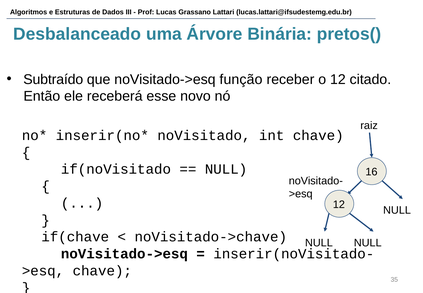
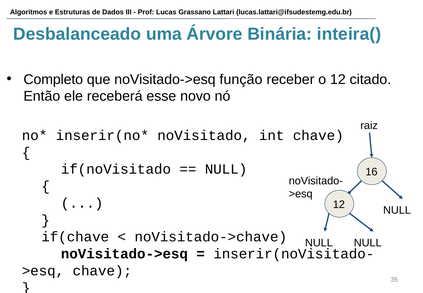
pretos(: pretos( -> inteira( (349, 34)
Subtraído: Subtraído -> Completo (53, 79)
